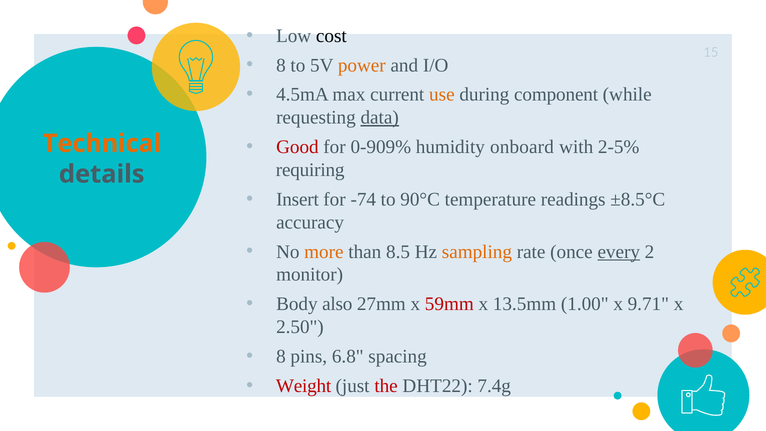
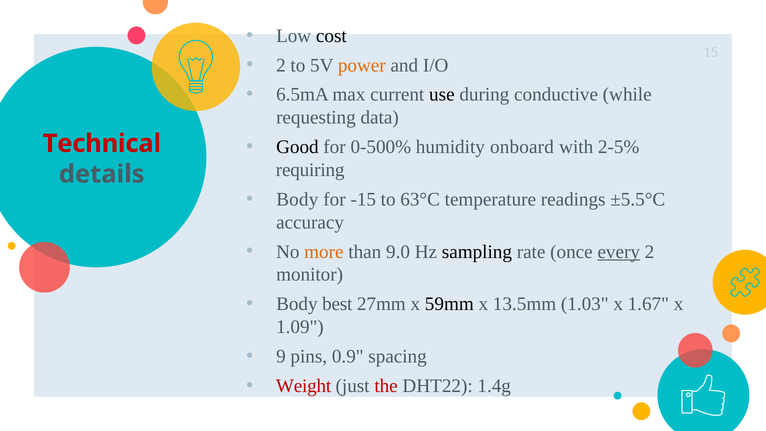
8: 8 -> 2 (281, 65)
4.5mA: 4.5mA -> 6.5mA (302, 95)
use colour: orange -> black (442, 95)
component: component -> conductive (556, 95)
data underline: present -> none (380, 118)
Good colour: red -> black (297, 147)
0-909%: 0-909% -> 0-500% (381, 147)
Technical colour: orange -> red (102, 144)
Insert: Insert -> Body (297, 199)
-74: -74 -> -15 (363, 199)
90°C: 90°C -> 63°C (420, 199)
±8.5°C: ±8.5°C -> ±5.5°C (638, 199)
8.5: 8.5 -> 9.0 (398, 252)
sampling colour: orange -> black (477, 252)
also: also -> best (337, 304)
59mm colour: red -> black (449, 304)
1.00: 1.00 -> 1.03 (585, 304)
9.71: 9.71 -> 1.67 (648, 304)
2.50: 2.50 -> 1.09 (300, 327)
8: 8 -> 9 (281, 356)
6.8: 6.8 -> 0.9 (348, 356)
7.4g: 7.4g -> 1.4g (494, 386)
